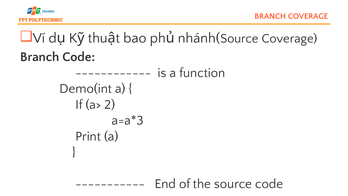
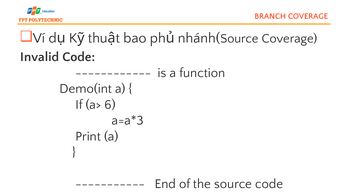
Branch: Branch -> Invalid (40, 57)
2: 2 -> 6 (110, 104)
